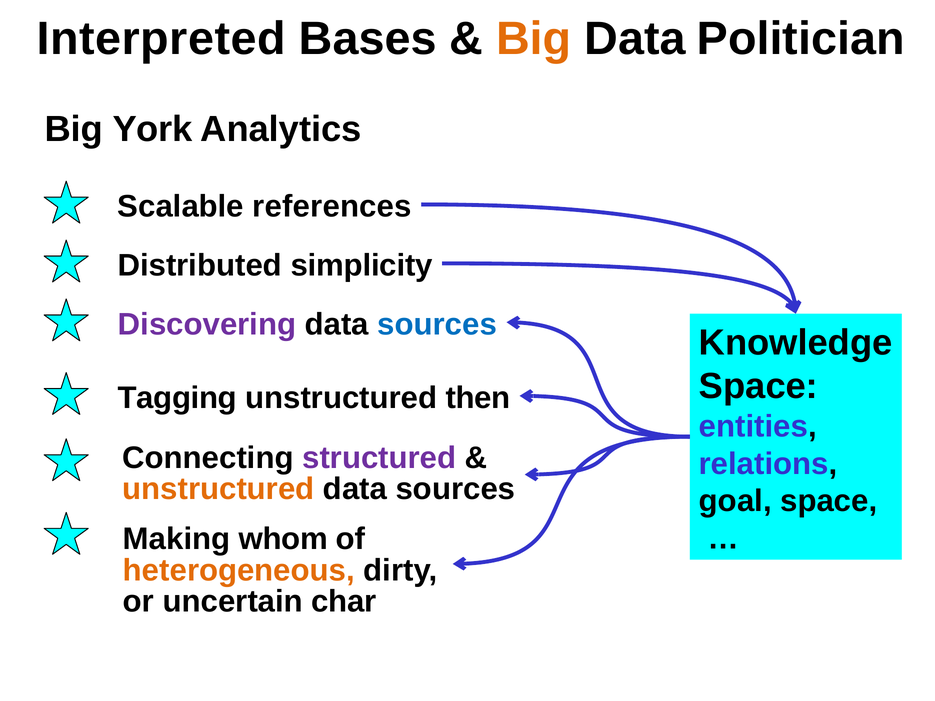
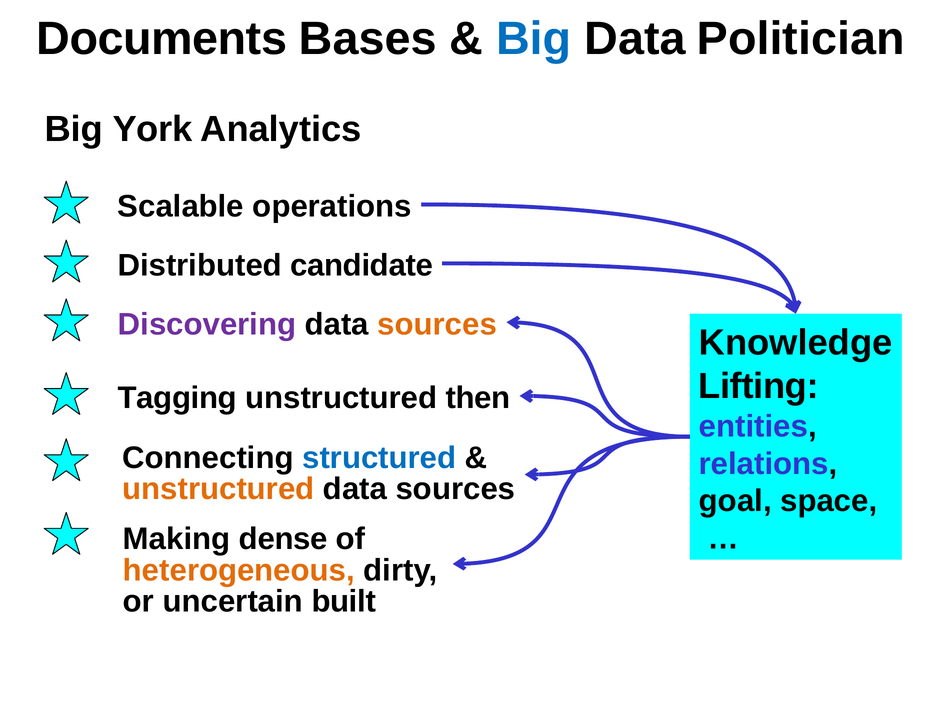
Interpreted: Interpreted -> Documents (162, 39)
Big colour: orange -> blue (534, 39)
references: references -> operations (332, 207)
simplicity: simplicity -> candidate (362, 266)
sources colour: blue -> orange (437, 325)
Space: Space -> Lifting (759, 386)
structured colour: purple -> blue (379, 458)
whom: whom -> dense (283, 539)
char: char -> built (344, 602)
